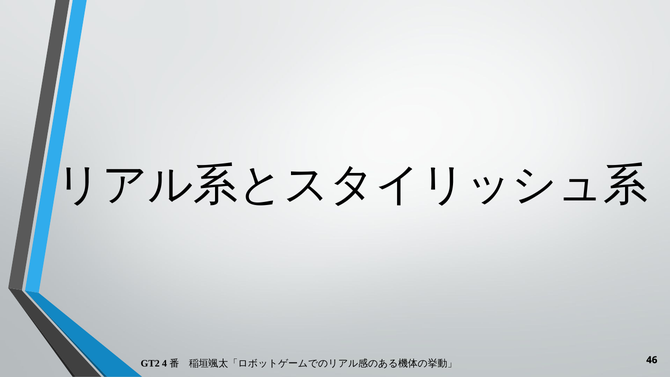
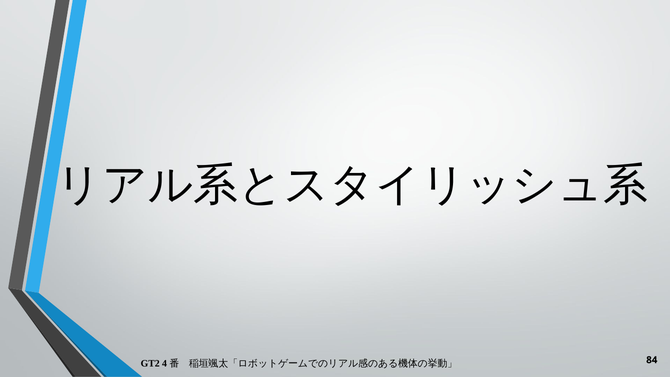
46: 46 -> 84 (652, 360)
